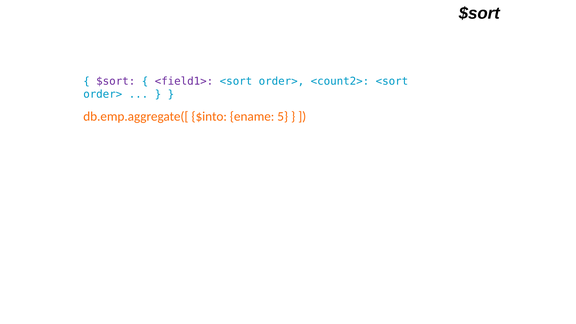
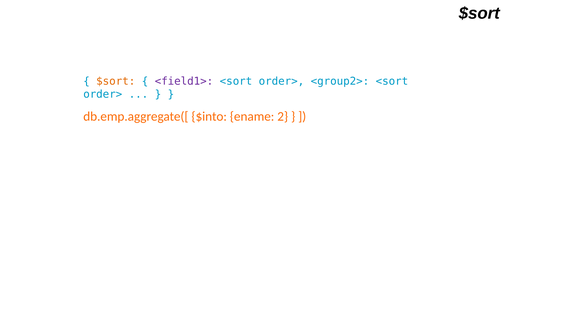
$sort colour: purple -> orange (116, 81)
<count2>: <count2> -> <group2> (340, 81)
5: 5 -> 2 (283, 116)
